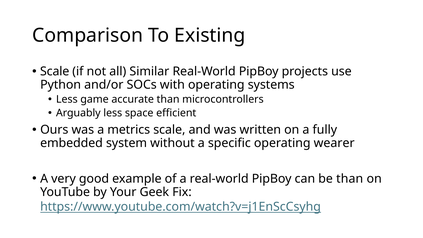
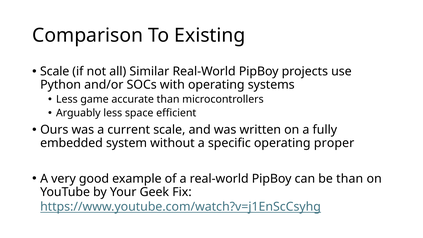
metrics: metrics -> current (129, 130)
wearer: wearer -> proper (334, 143)
